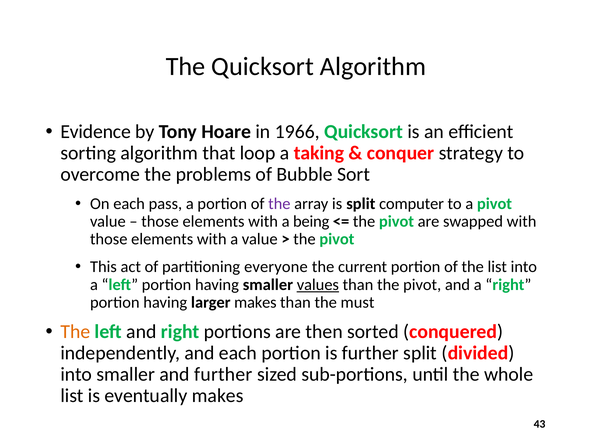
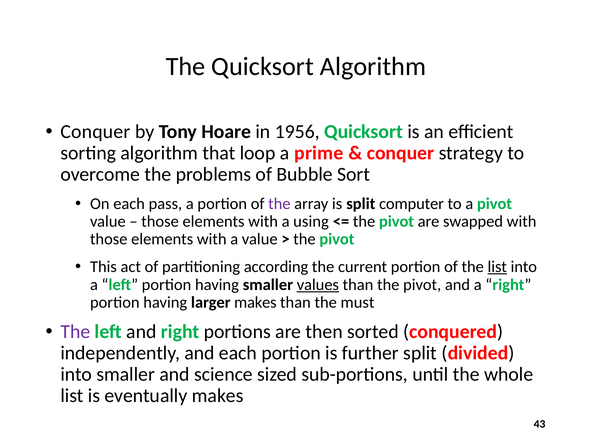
Evidence: Evidence -> Conquer (95, 132)
1966: 1966 -> 1956 (297, 132)
taking: taking -> prime (319, 153)
being: being -> using (311, 221)
everyone: everyone -> according (276, 267)
list underline: none -> present (497, 267)
The colour: orange -> purple (75, 332)
and further: further -> science (223, 374)
